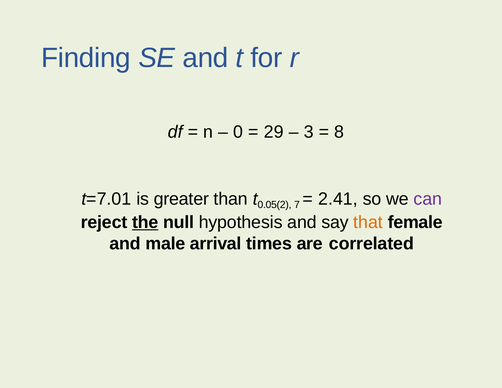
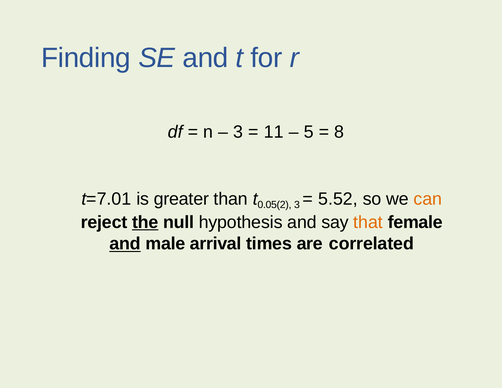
0: 0 -> 3 (238, 132)
29: 29 -> 11 (274, 132)
3: 3 -> 5 (309, 132)
7: 7 -> 3 (297, 205)
2.41: 2.41 -> 5.52 (338, 199)
can colour: purple -> orange (428, 199)
and underline: none -> present (125, 244)
